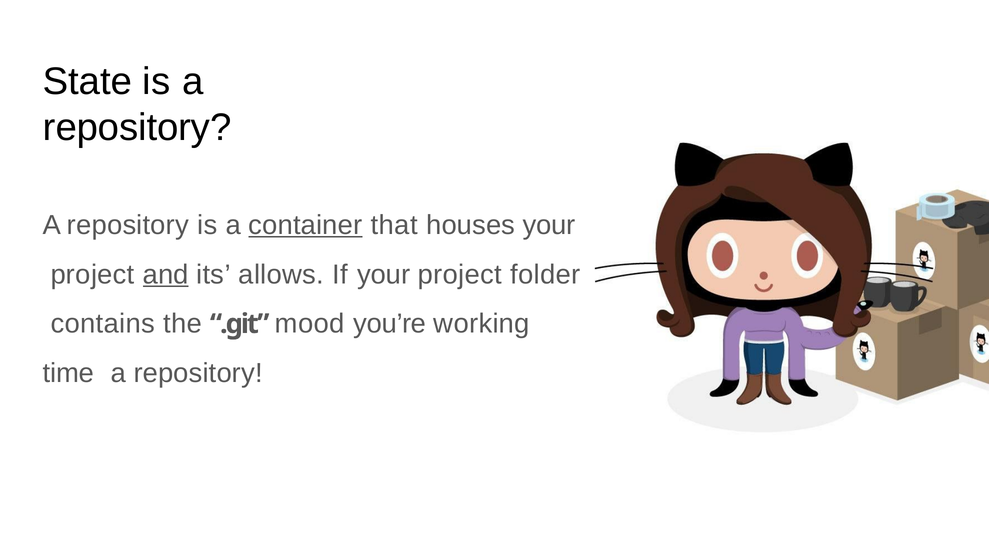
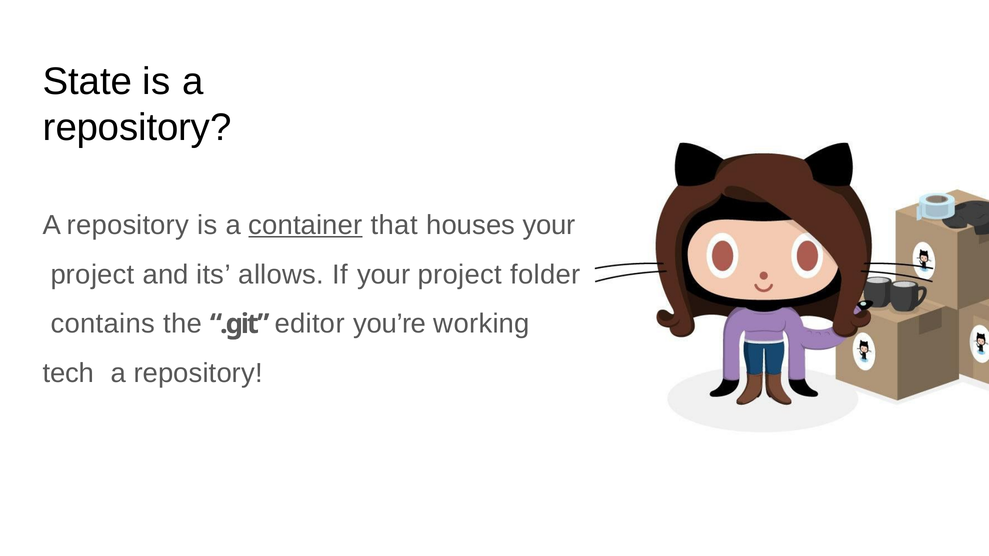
and underline: present -> none (166, 275)
mood: mood -> editor (310, 324)
time: time -> tech (68, 374)
